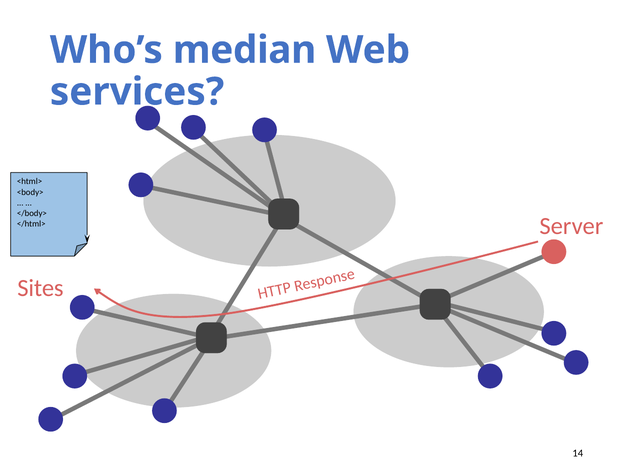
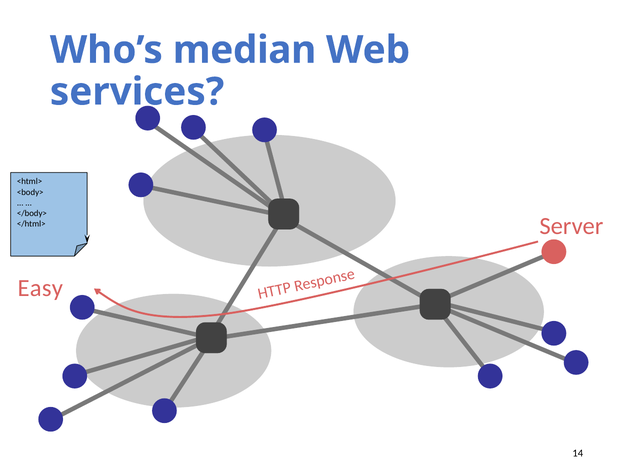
Sites: Sites -> Easy (40, 288)
